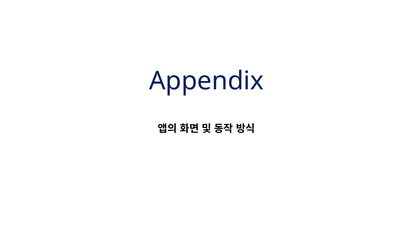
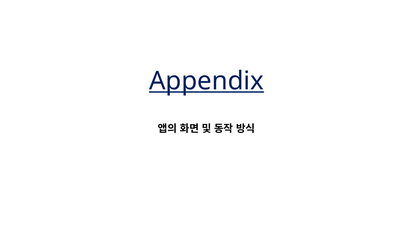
Appendix underline: none -> present (206, 81)
